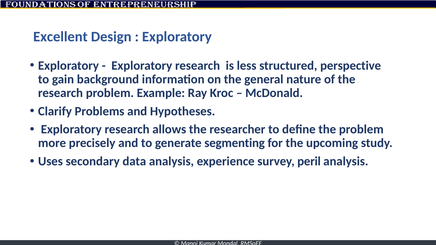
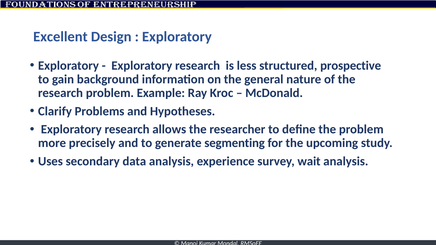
perspective: perspective -> prospective (351, 66)
peril: peril -> wait (309, 162)
